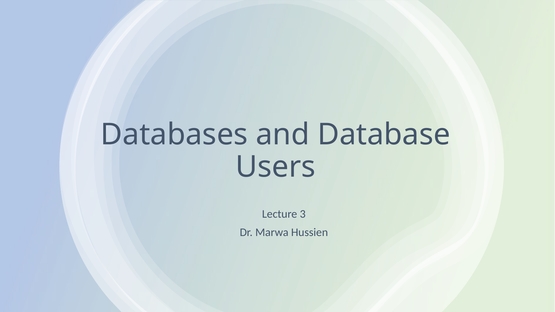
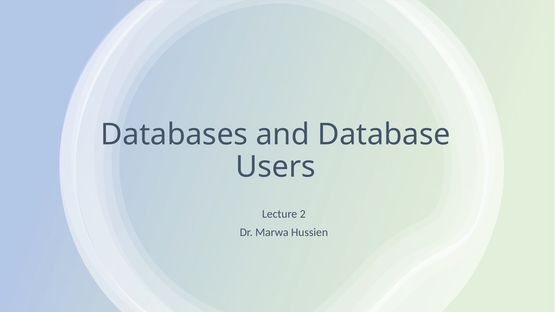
3: 3 -> 2 (303, 214)
